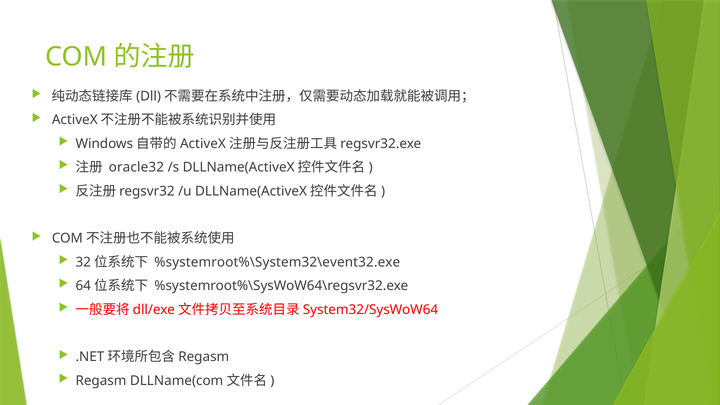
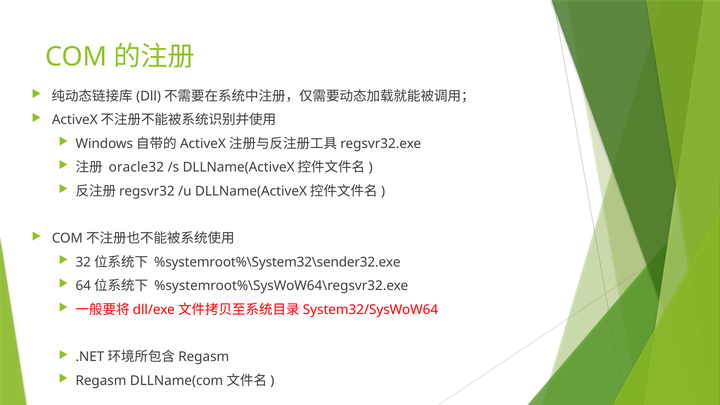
%systemroot%\System32\event32.exe: %systemroot%\System32\event32.exe -> %systemroot%\System32\sender32.exe (277, 262)
